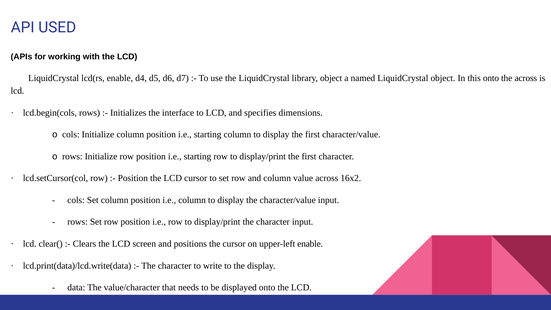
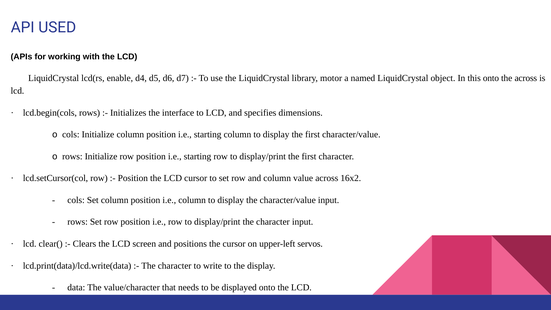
library object: object -> motor (331, 78)
upper-left enable: enable -> servos (310, 244)
